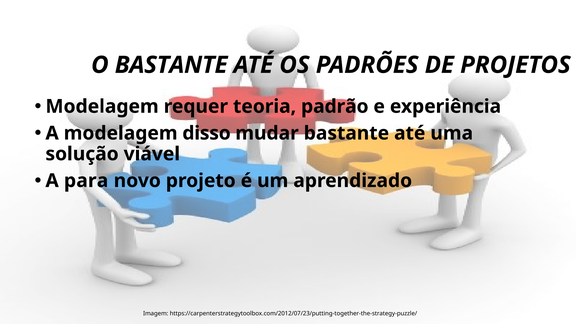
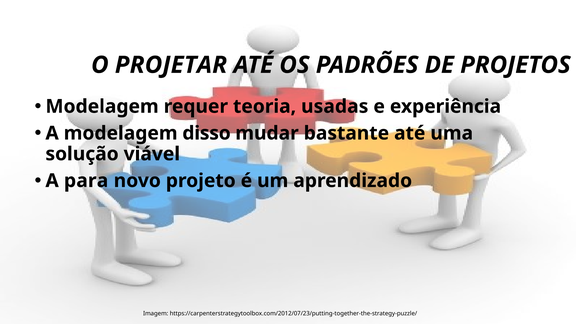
O BASTANTE: BASTANTE -> PROJETAR (171, 65)
padrão: padrão -> usadas (335, 106)
